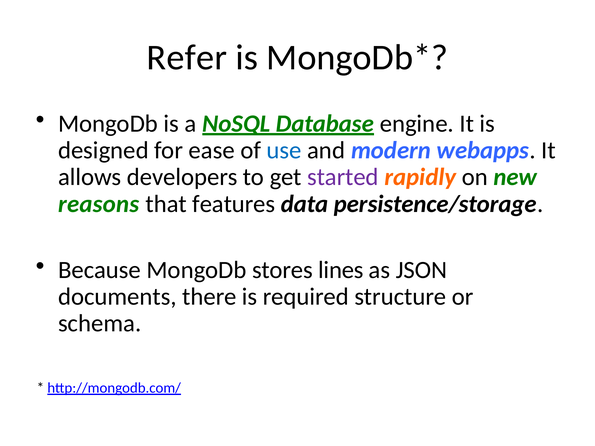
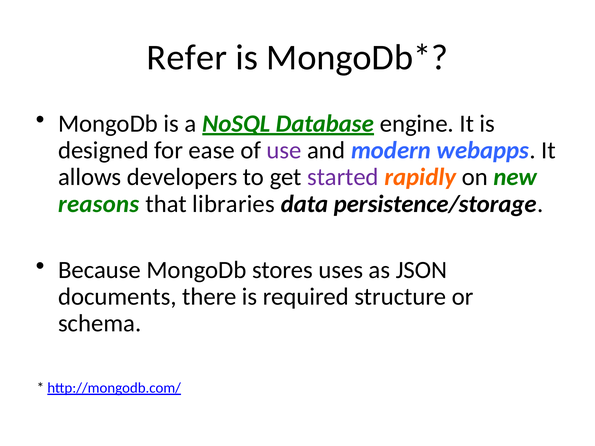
use colour: blue -> purple (284, 150)
features: features -> libraries (234, 204)
lines: lines -> uses (341, 270)
